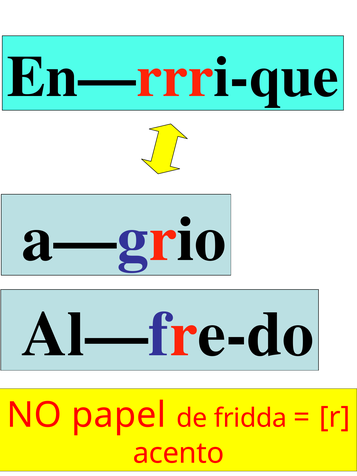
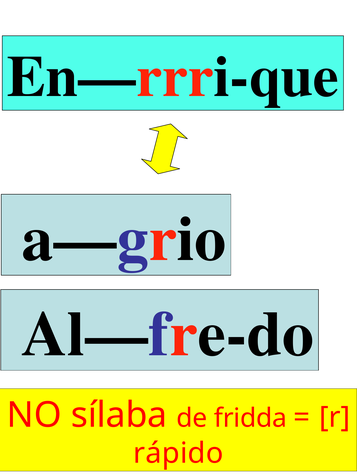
papel: papel -> sílaba (119, 415)
acento: acento -> rápido (178, 453)
